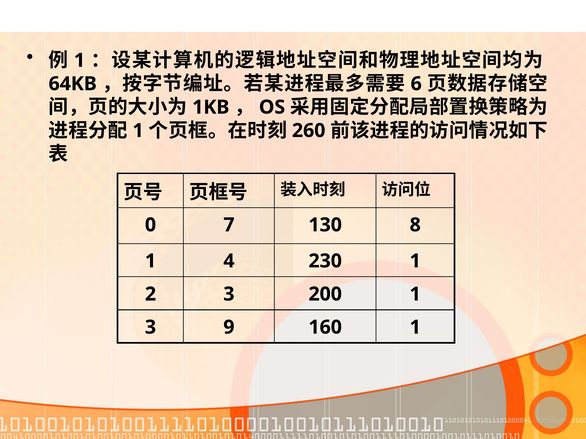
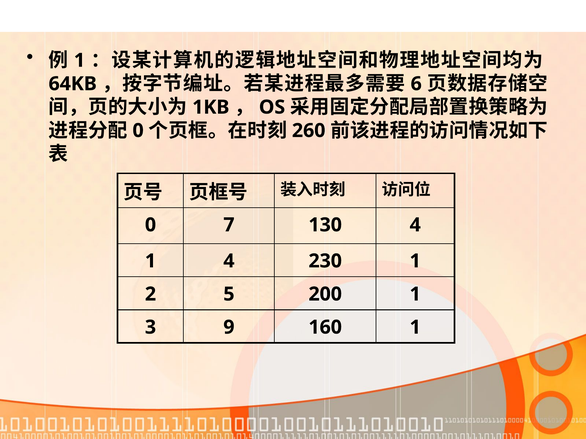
1: 1 -> 0 (138, 131)
130 8: 8 -> 4 (415, 225)
2 3: 3 -> 5 (229, 294)
